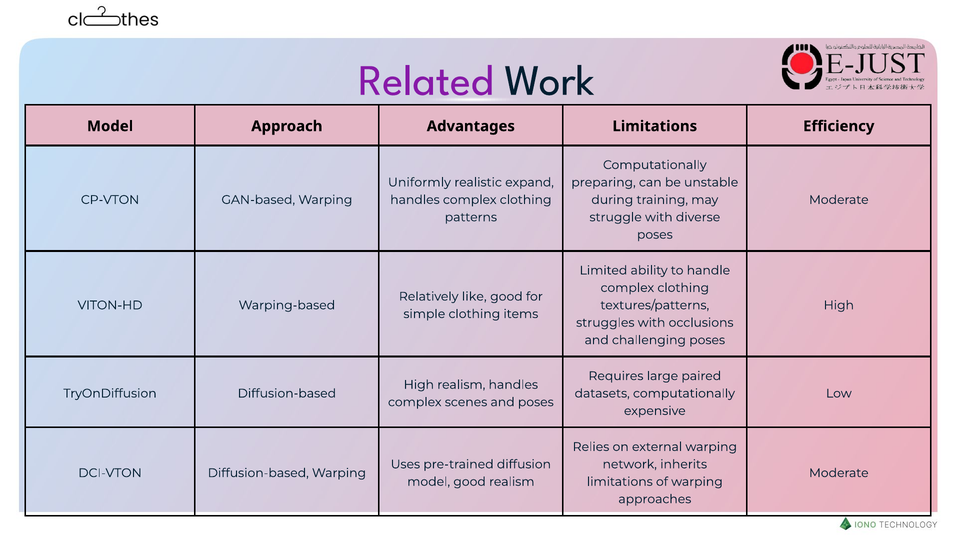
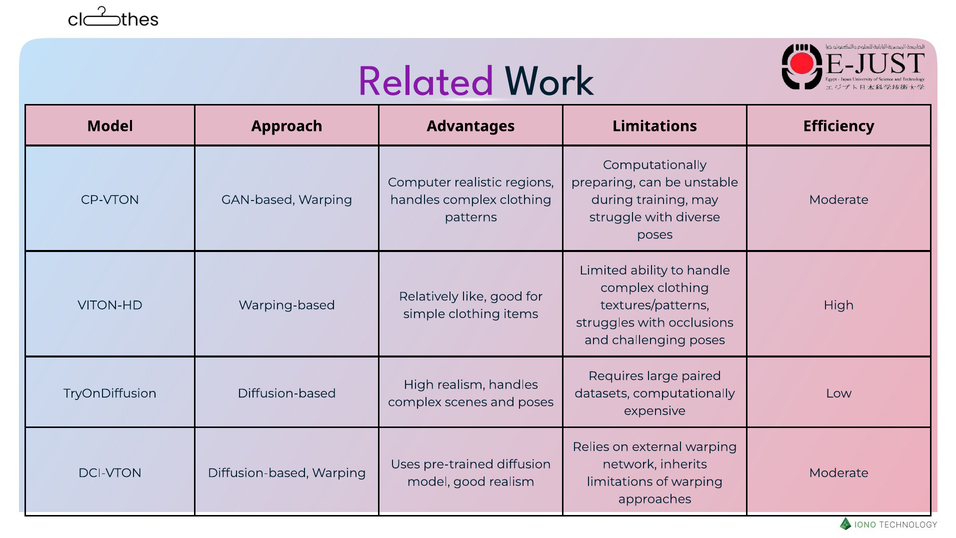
Uniformly: Uniformly -> Computer (420, 182)
expand: expand -> regions (529, 182)
